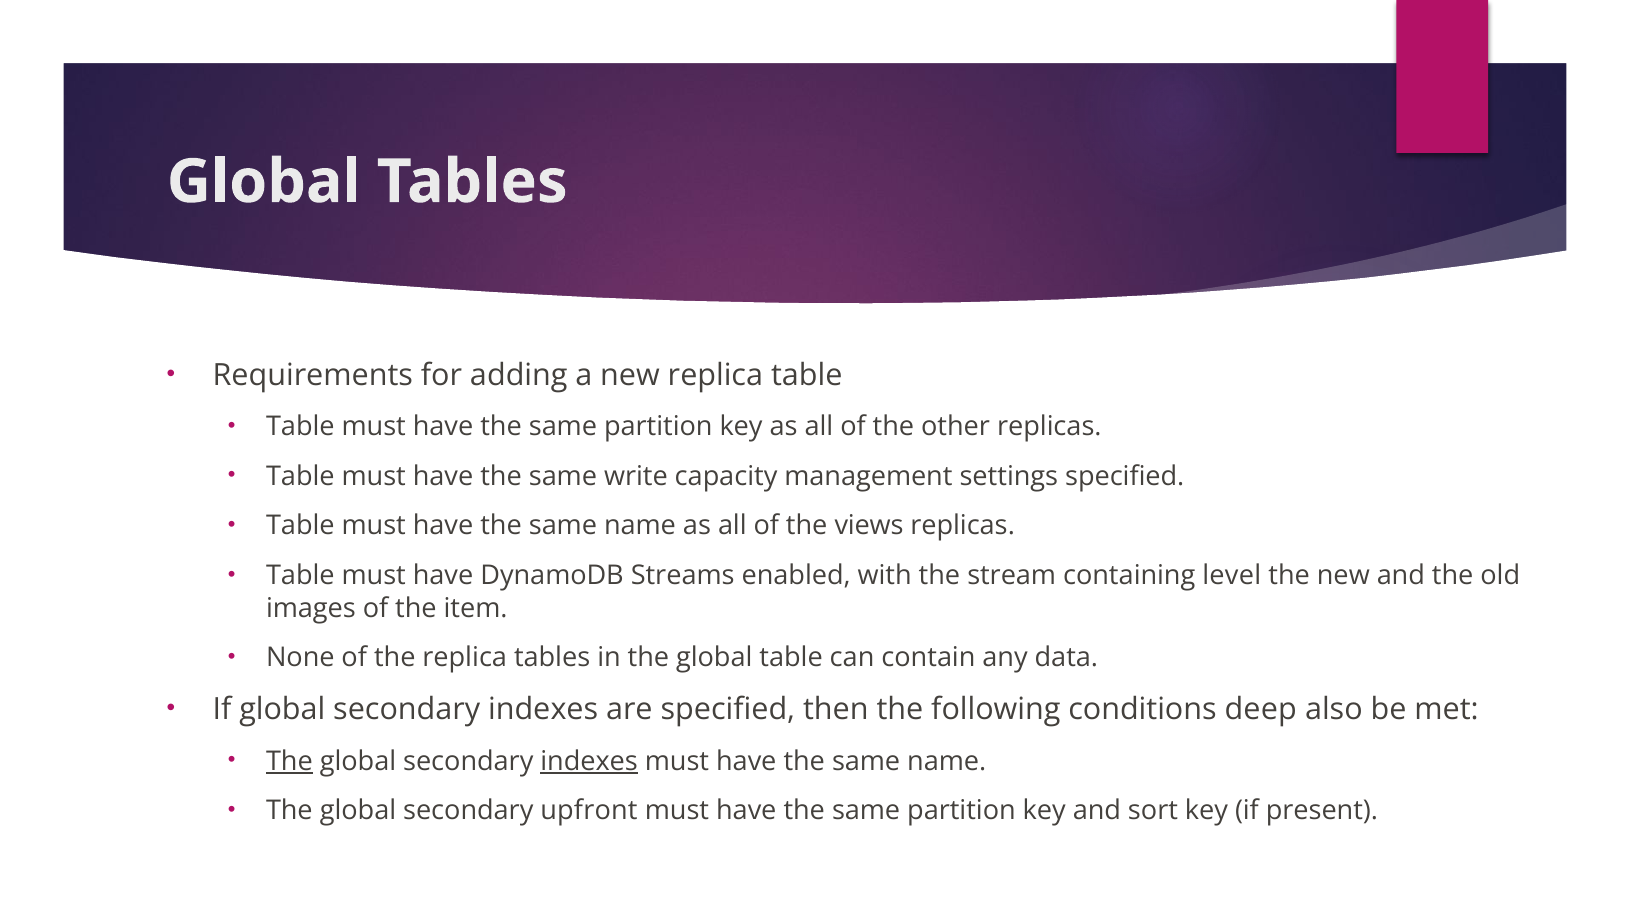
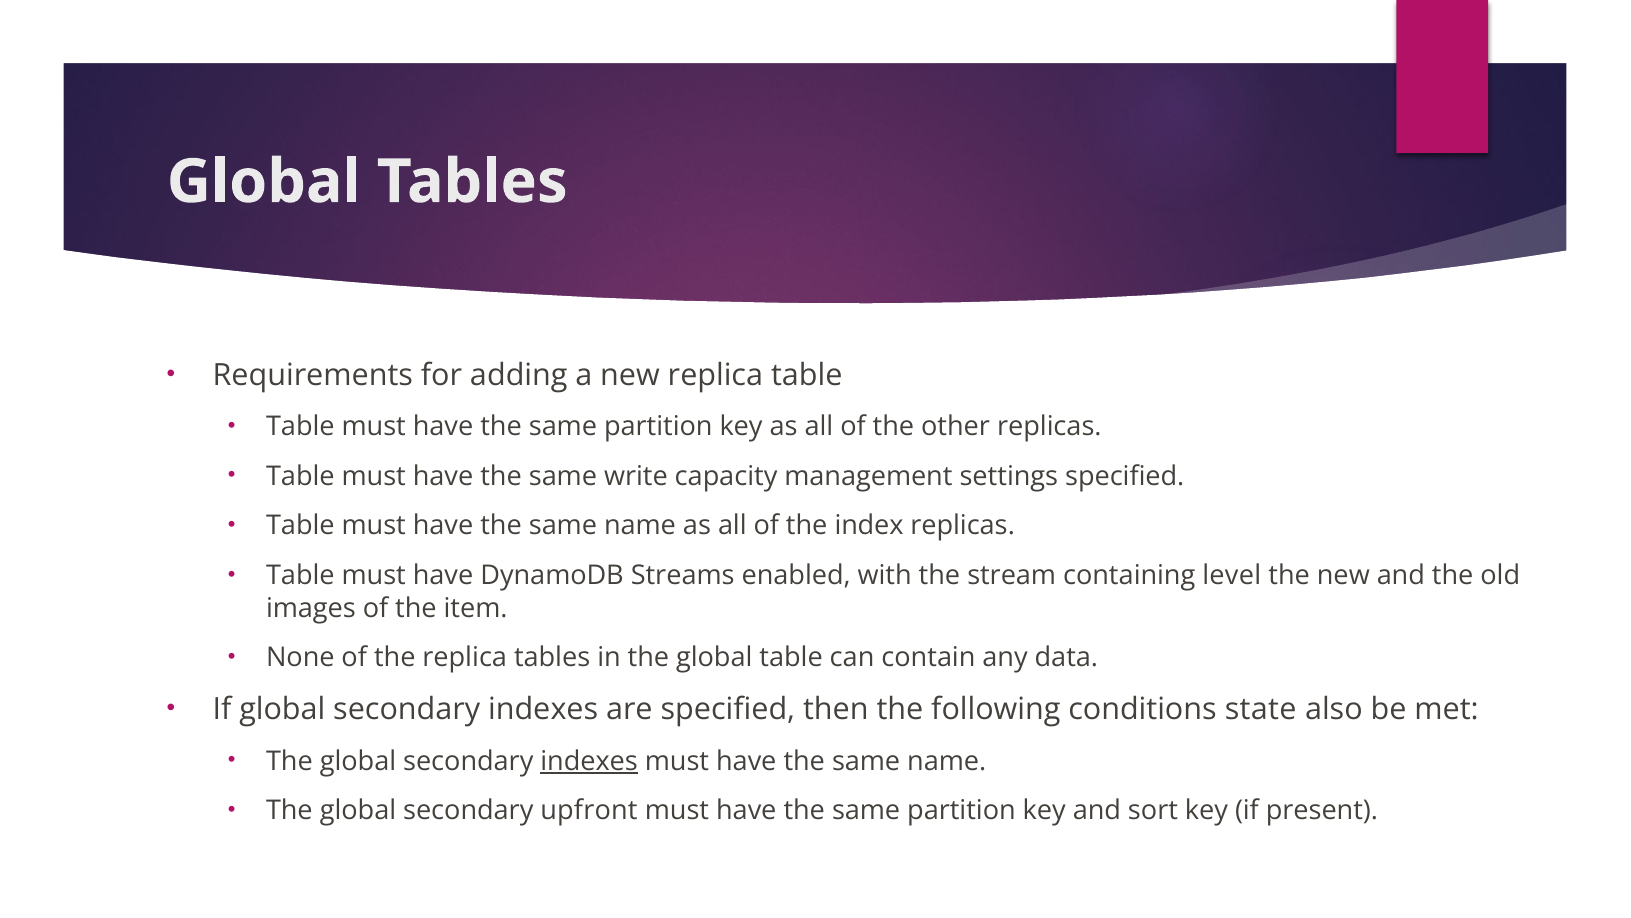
views: views -> index (869, 526)
deep: deep -> state (1261, 709)
The underline: present -> none (289, 761)
